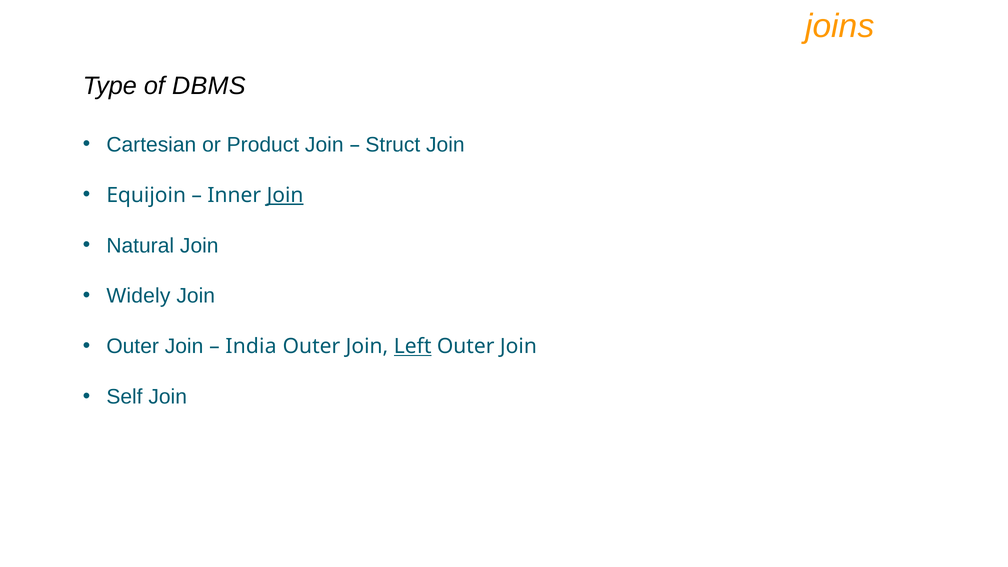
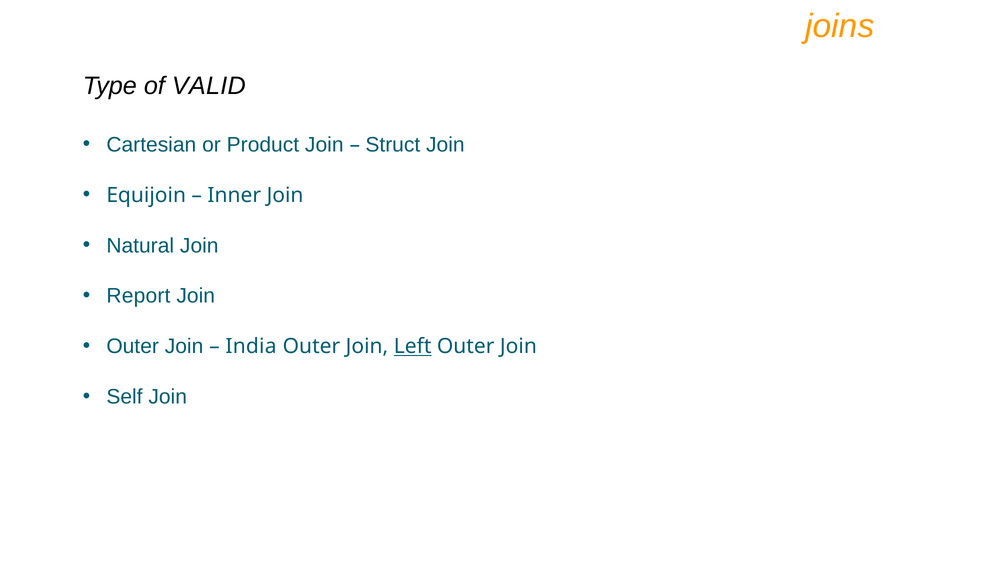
DBMS: DBMS -> VALID (209, 86)
Join underline: present -> none (285, 195)
Widely: Widely -> Report (138, 296)
